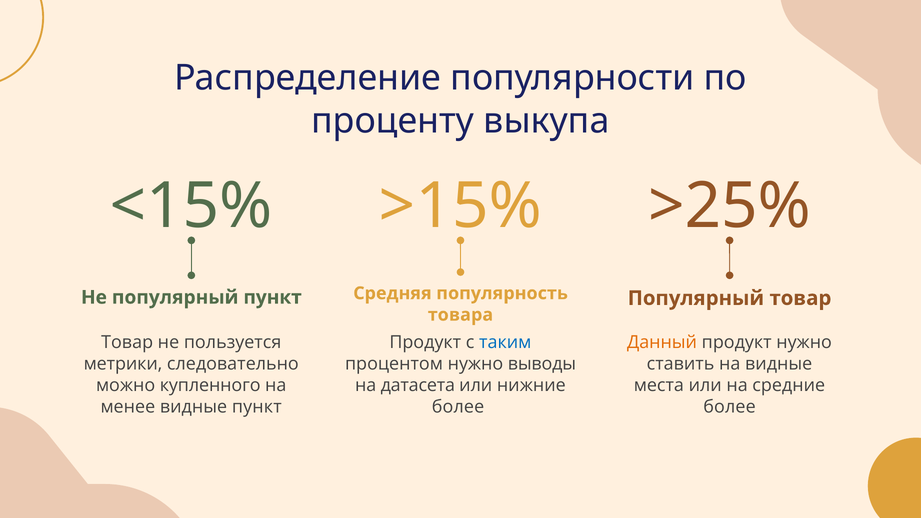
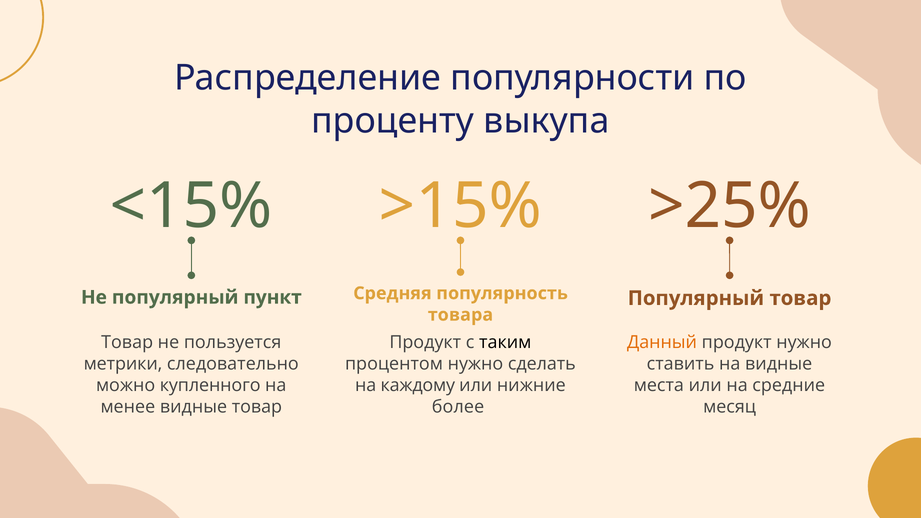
таким colour: blue -> black (505, 343)
выводы: выводы -> сделать (542, 364)
датасета: датасета -> каждому (418, 386)
видные пункт: пункт -> товар (257, 407)
более: более -> месяц (730, 407)
